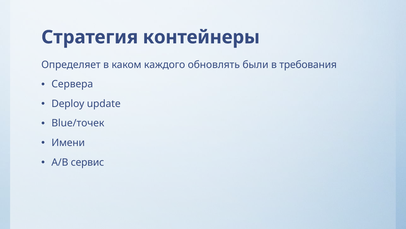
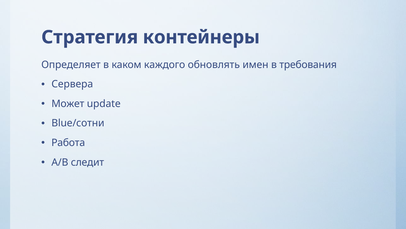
были: были -> имен (255, 65)
Deploy: Deploy -> Может (68, 104)
Blue/точек: Blue/точек -> Blue/сотни (78, 123)
Имени: Имени -> Работа (68, 142)
сервис: сервис -> следит (87, 162)
